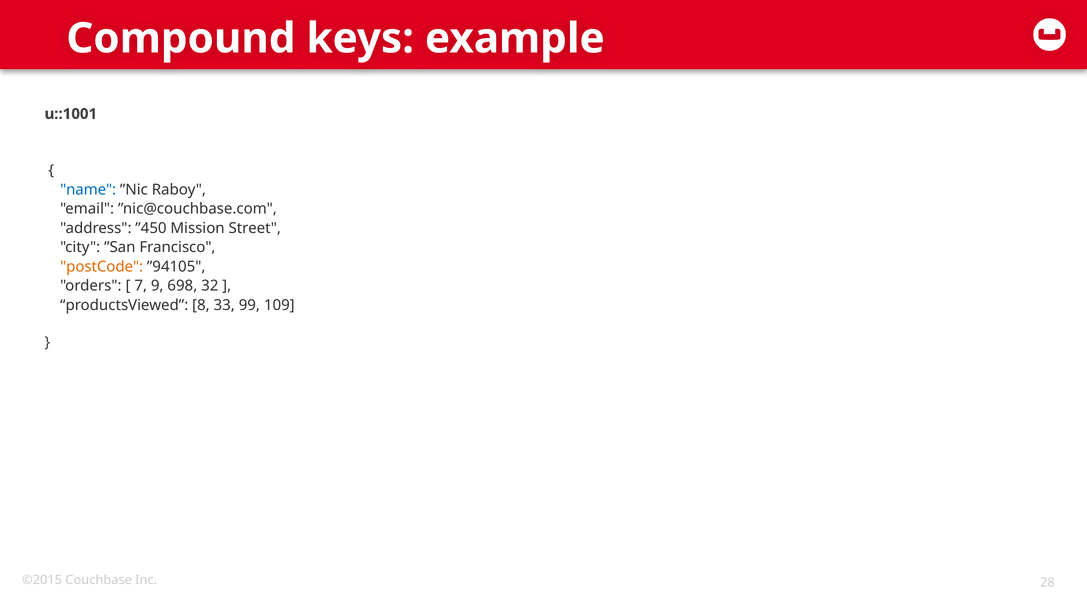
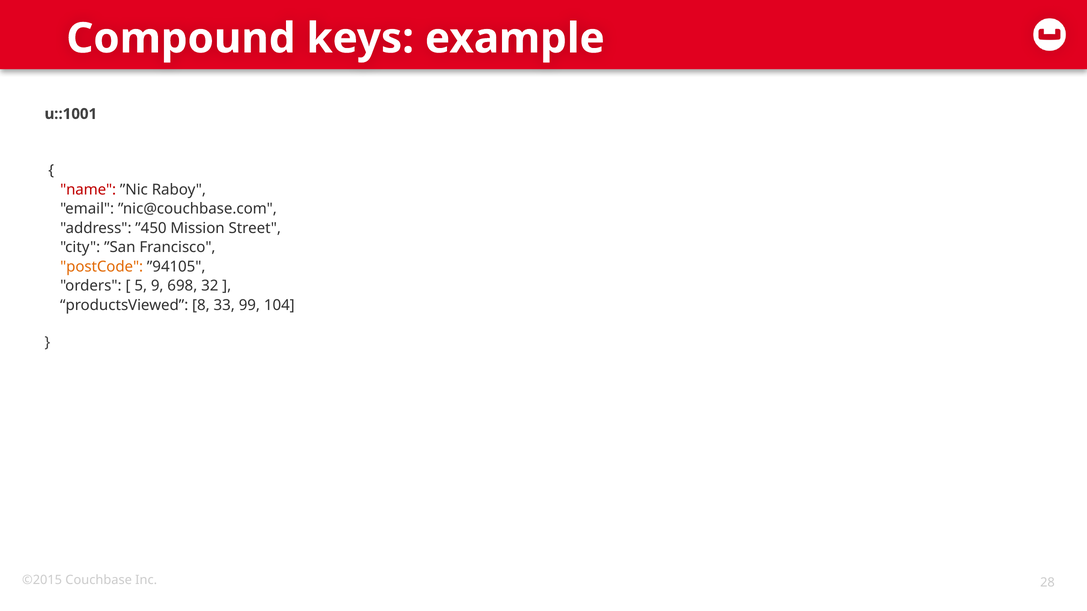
name colour: blue -> red (88, 190)
7: 7 -> 5 (141, 286)
109: 109 -> 104 (279, 305)
